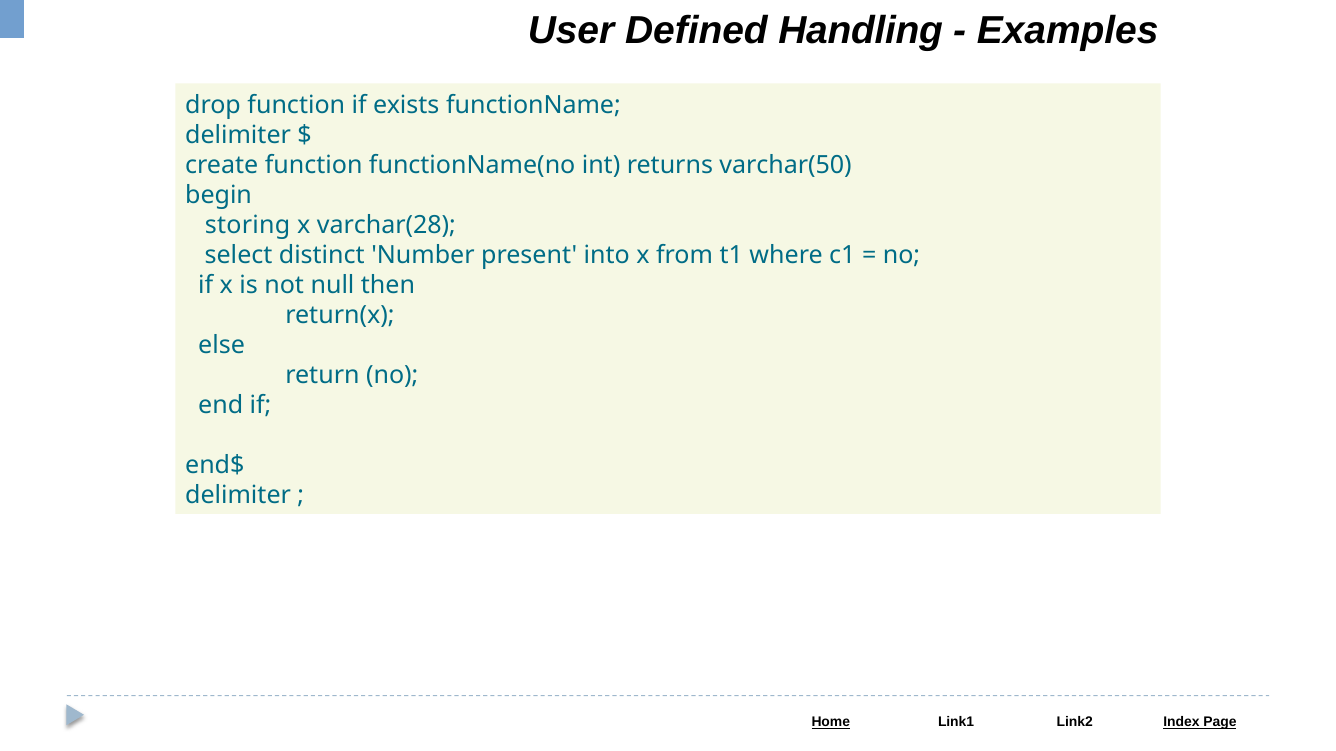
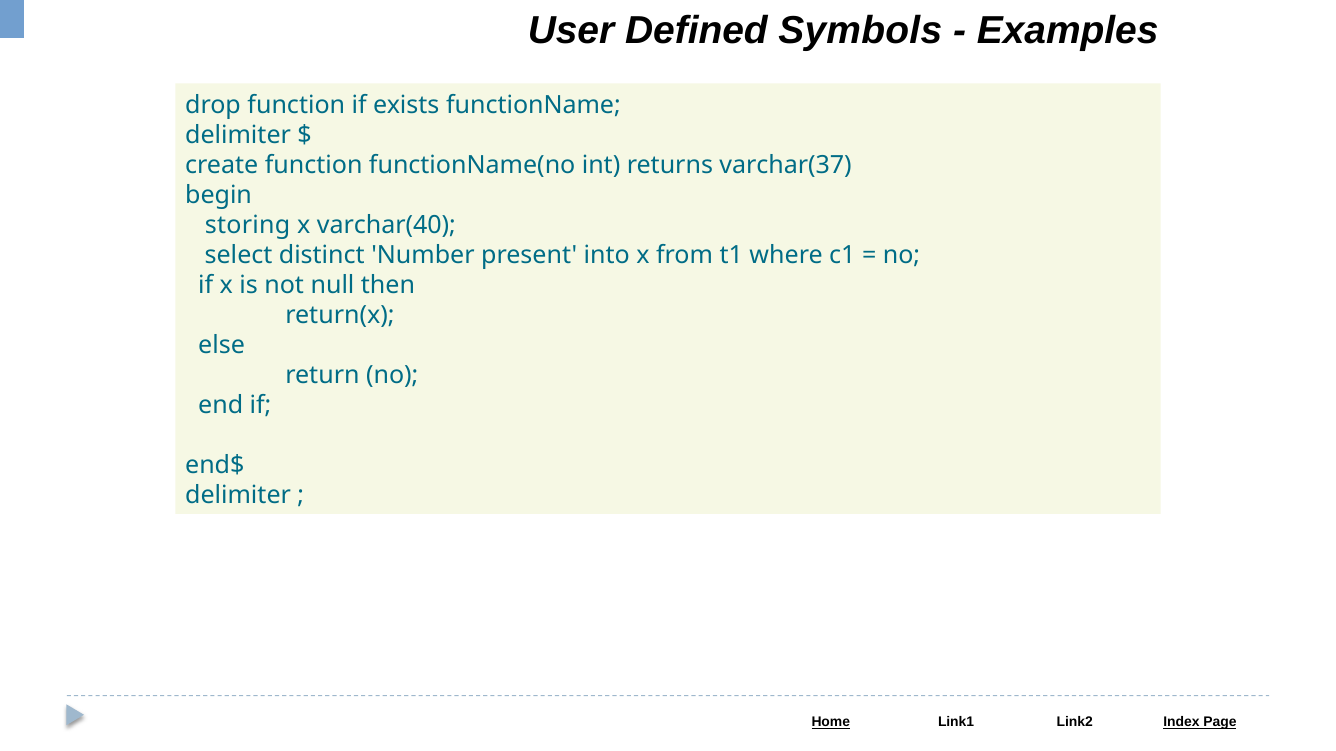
Handling: Handling -> Symbols (860, 31)
varchar(50: varchar(50 -> varchar(37 (786, 165)
varchar(28: varchar(28 -> varchar(40 (386, 225)
